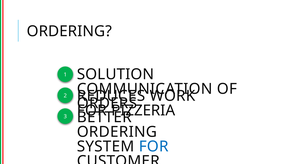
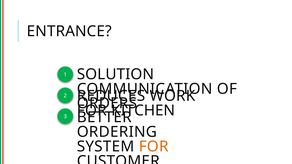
ORDERING: ORDERING -> ENTRANCE (69, 31)
PIZZERIA: PIZZERIA -> KITCHEN (143, 111)
FOR colour: blue -> orange (154, 147)
